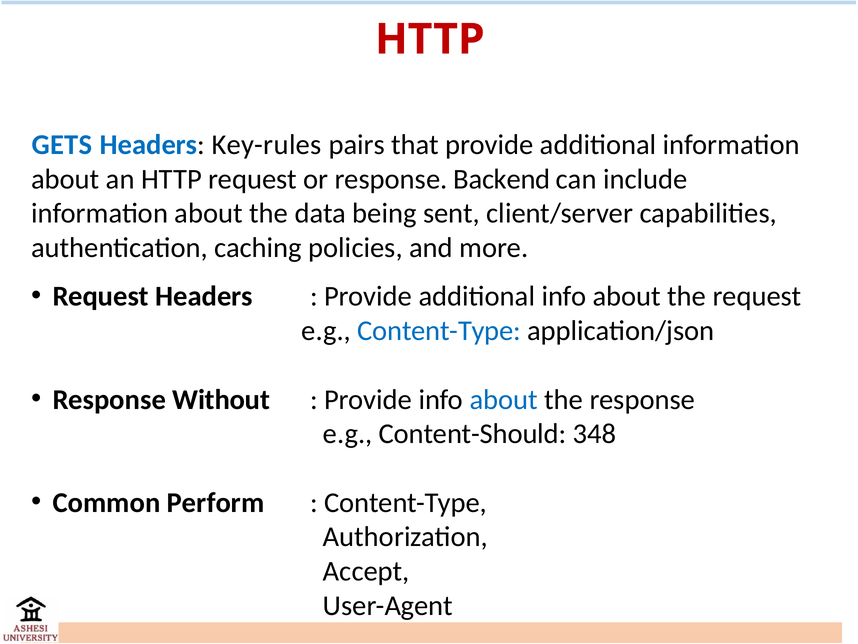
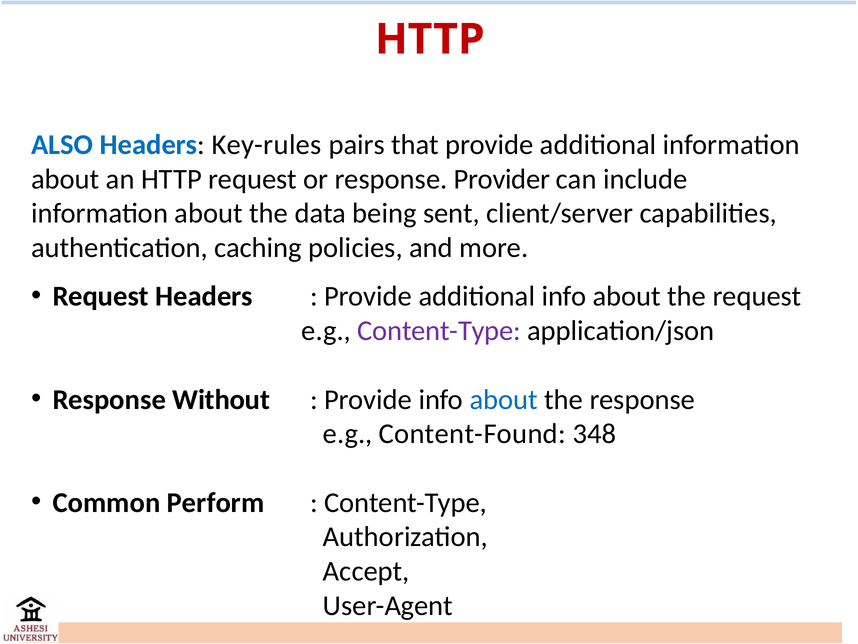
GETS: GETS -> ALSO (62, 145)
Backend: Backend -> Provider (502, 179)
Content-Type colour: blue -> purple (439, 331)
Content-Should: Content-Should -> Content-Found (472, 434)
